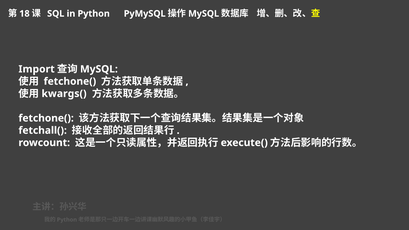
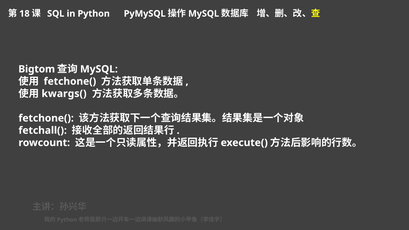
Import: Import -> Bigtom (37, 69)
